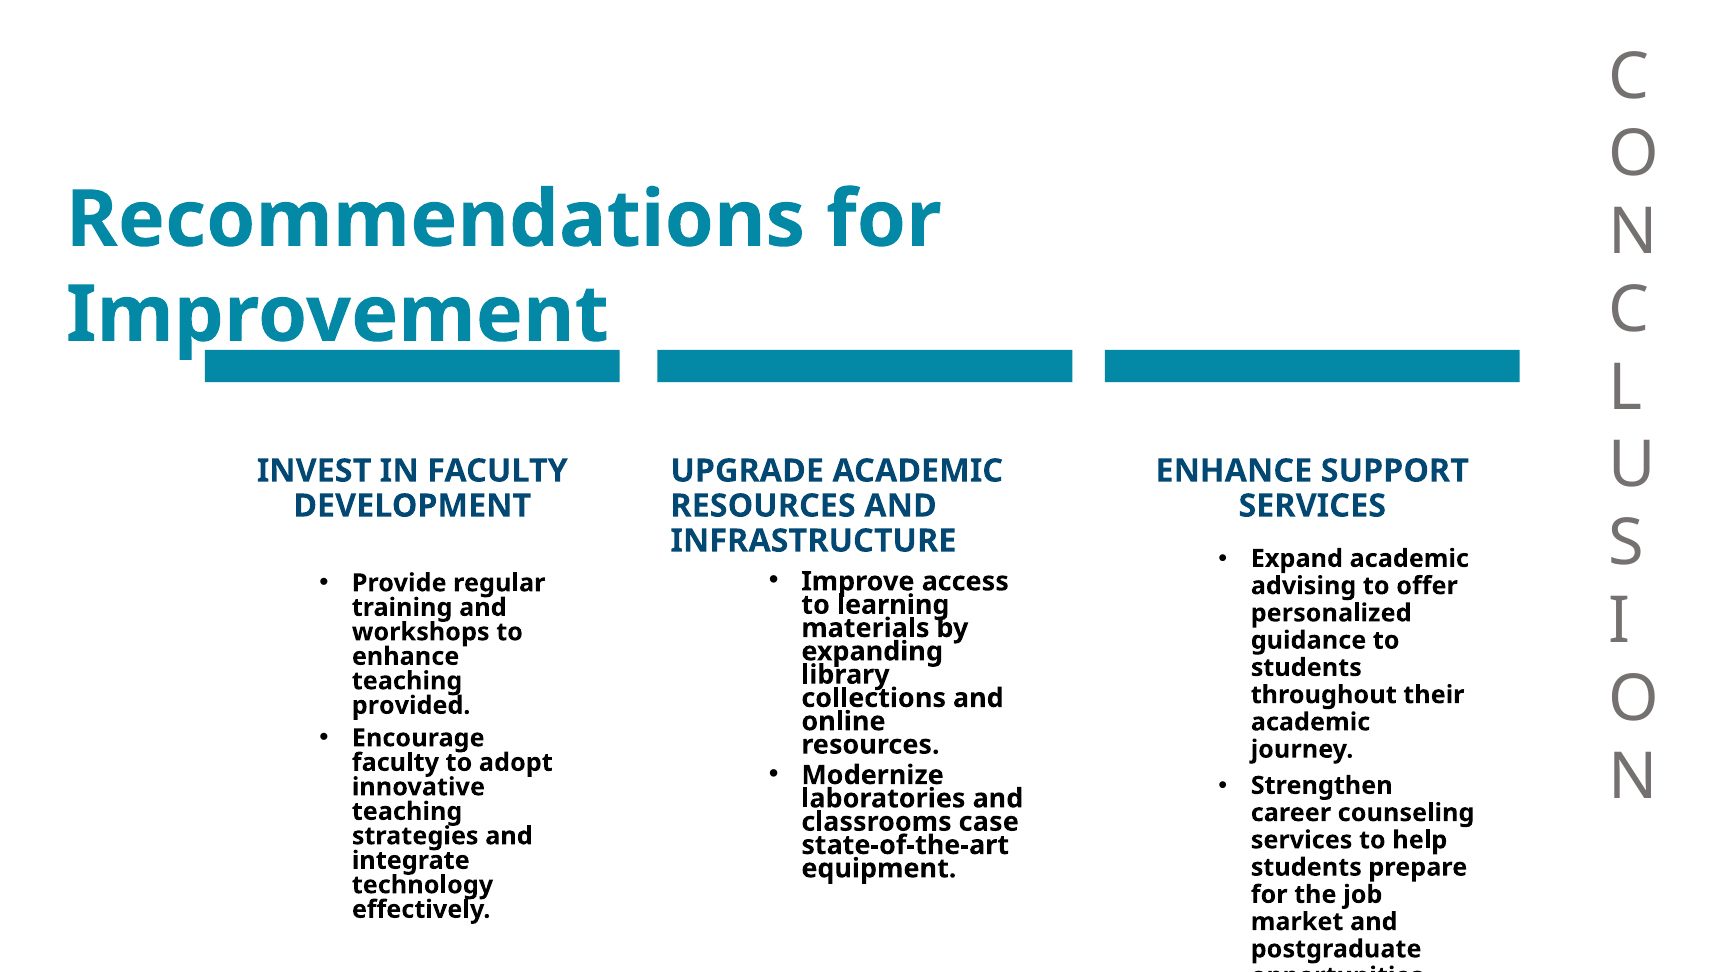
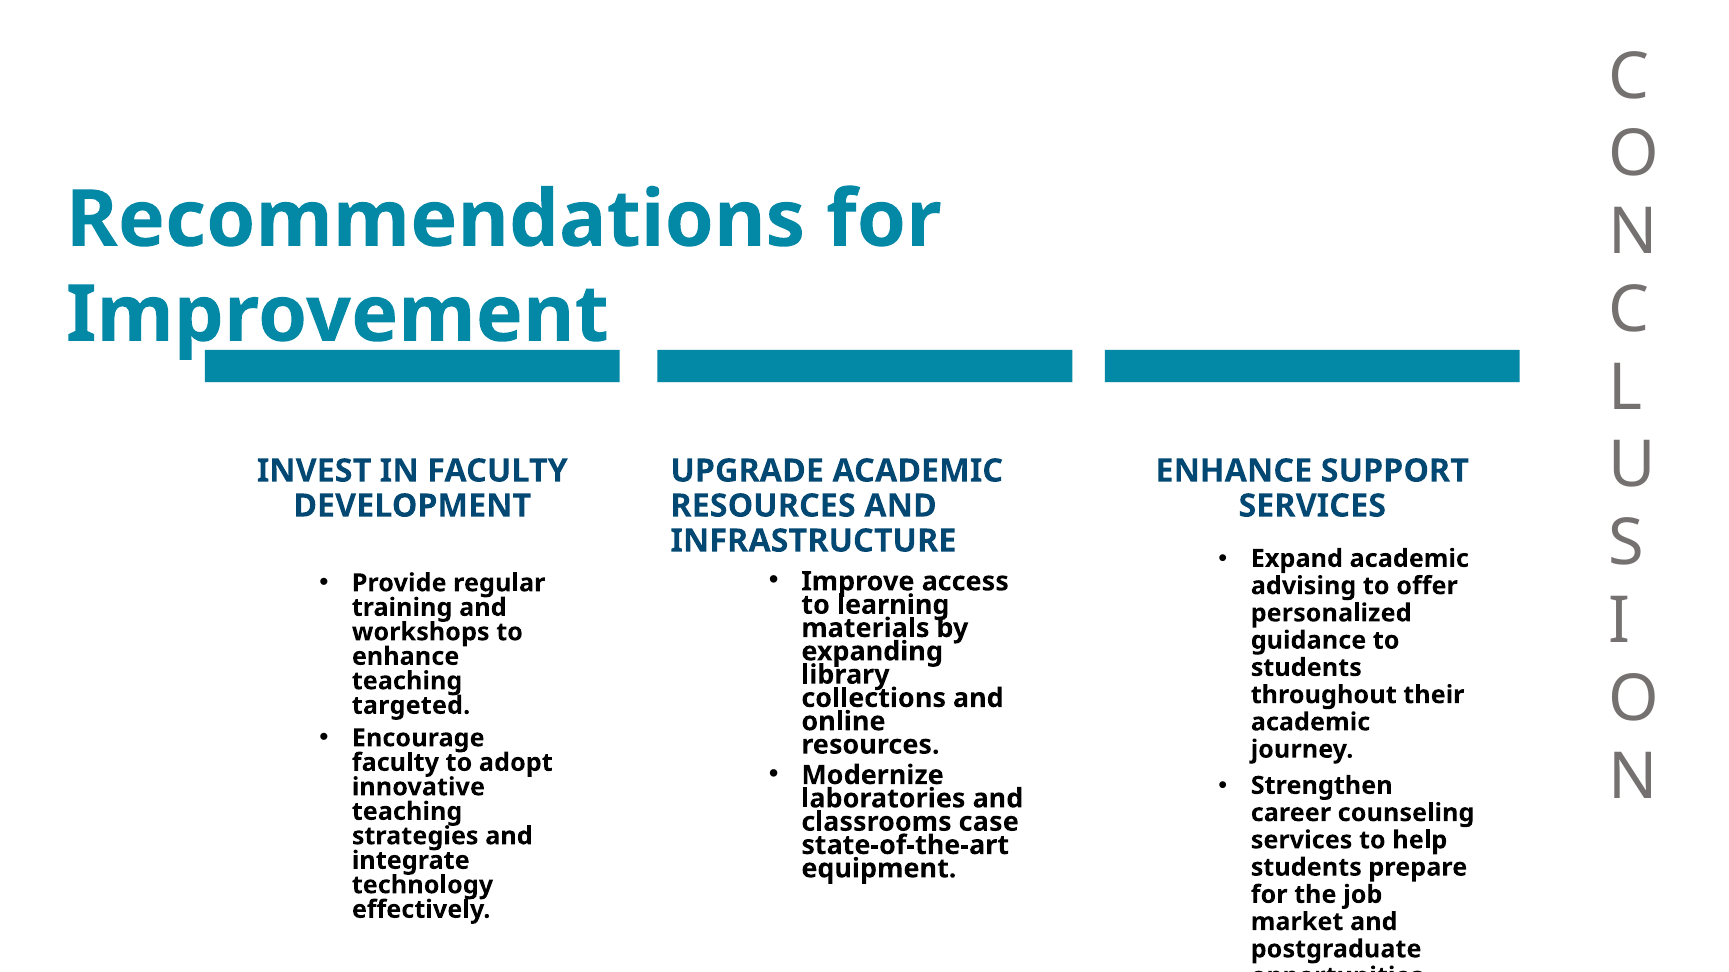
provided: provided -> targeted (411, 706)
